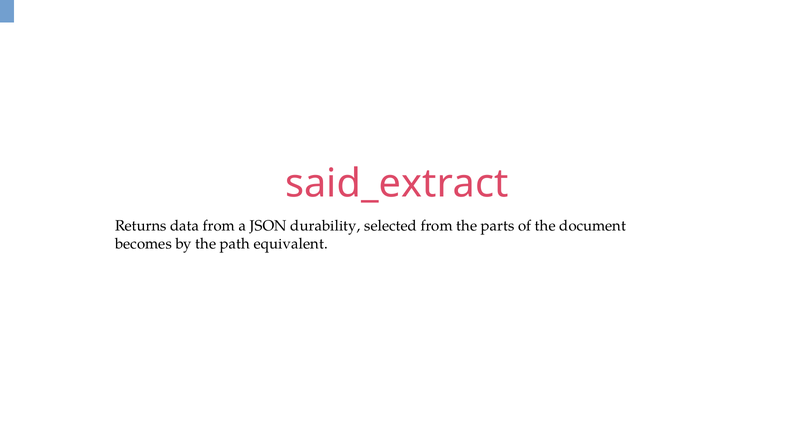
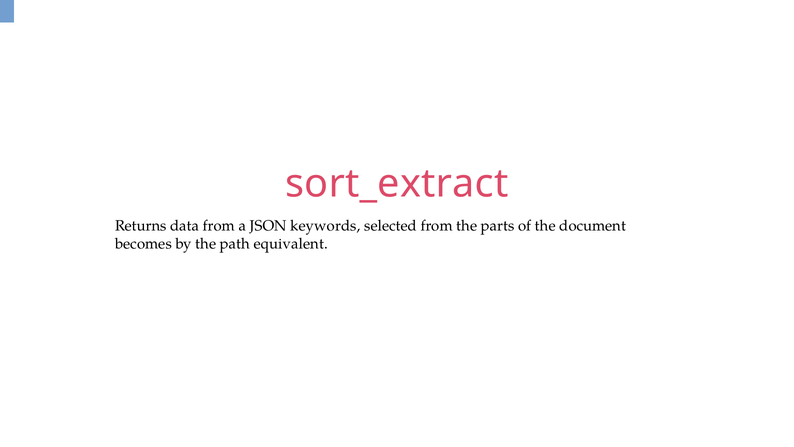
said_extract: said_extract -> sort_extract (397, 183)
durability: durability -> keywords (325, 226)
